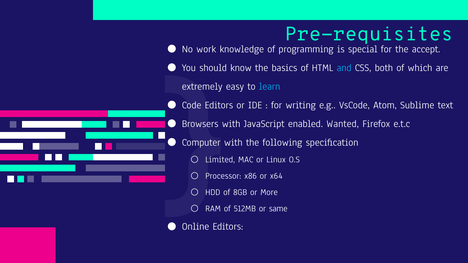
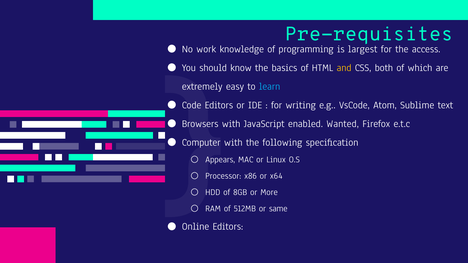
special: special -> largest (363, 49)
accept: accept -> access (426, 49)
and colour: light blue -> yellow (344, 68)
Limited: Limited -> Appears (220, 160)
